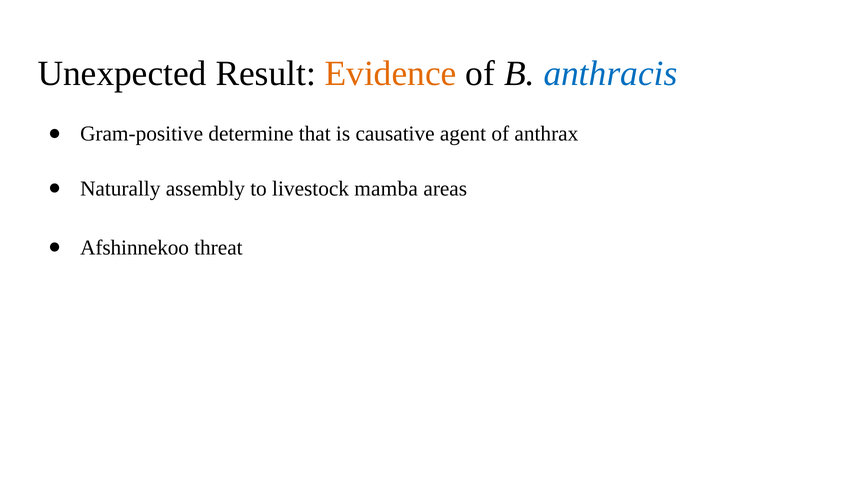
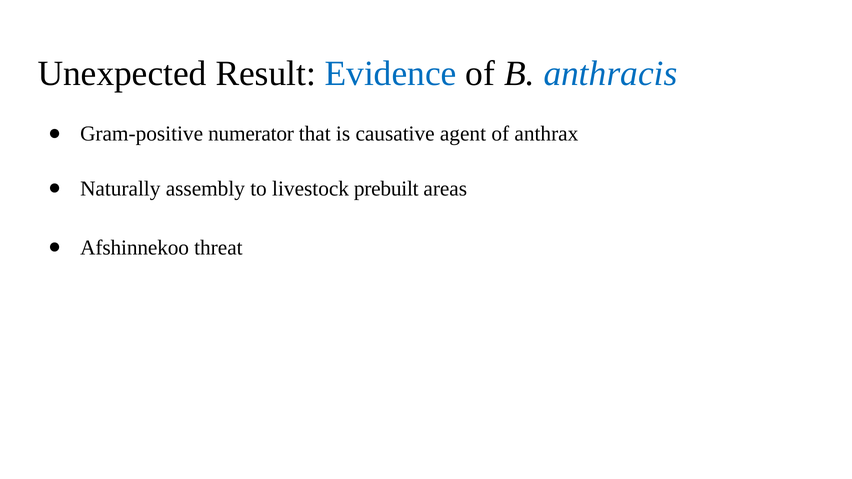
Evidence colour: orange -> blue (391, 74)
determine: determine -> numerator (251, 134)
mamba: mamba -> prebuilt (386, 189)
